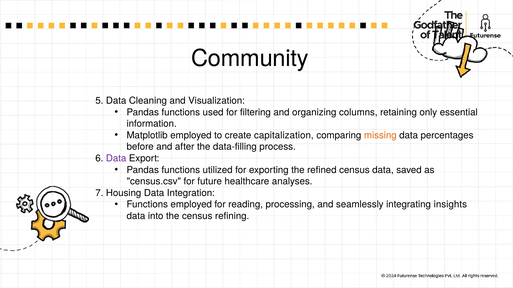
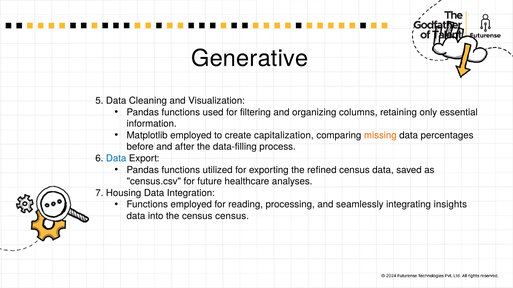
Community: Community -> Generative (250, 58)
Data colour: purple -> blue (116, 159)
census refining: refining -> census (232, 216)
